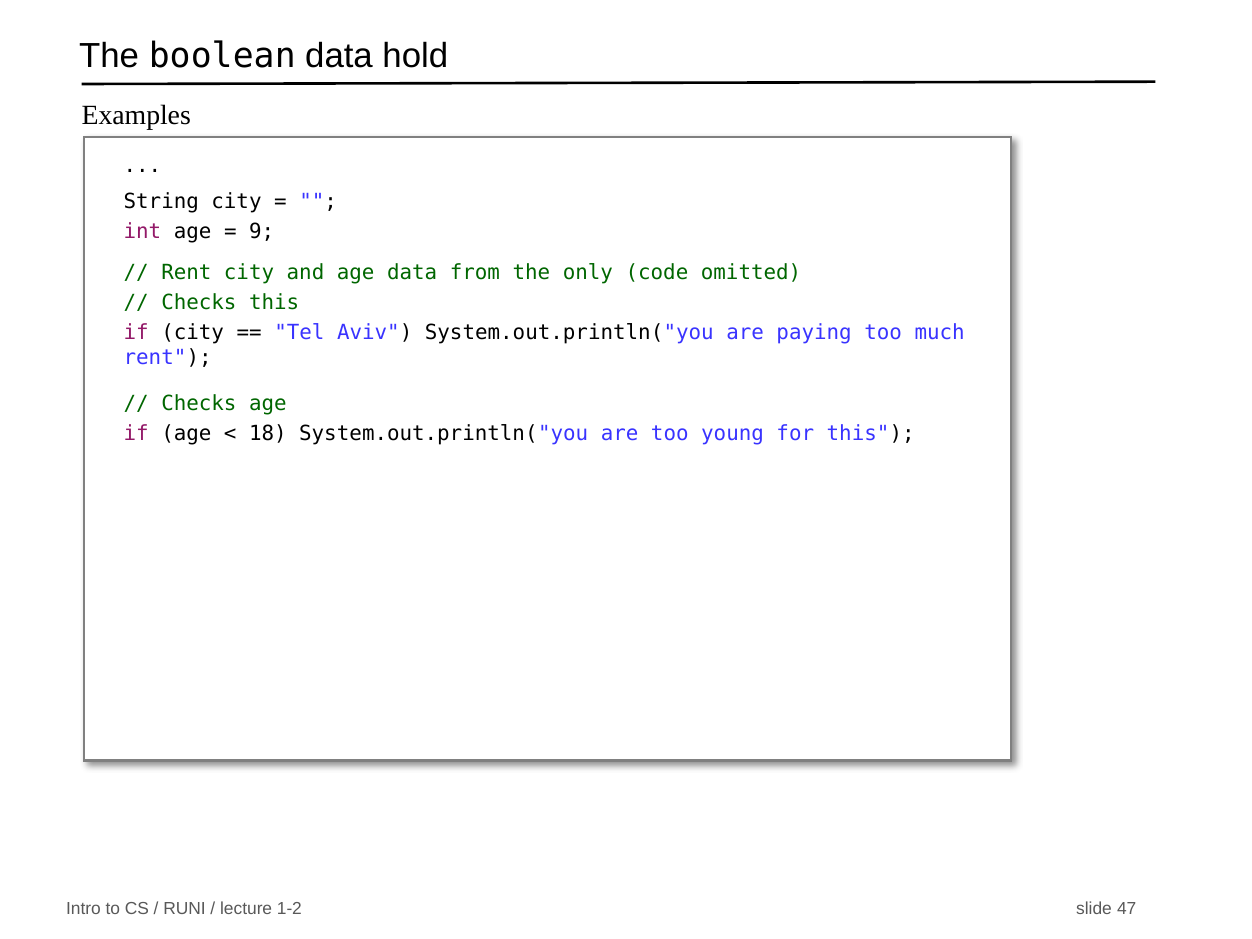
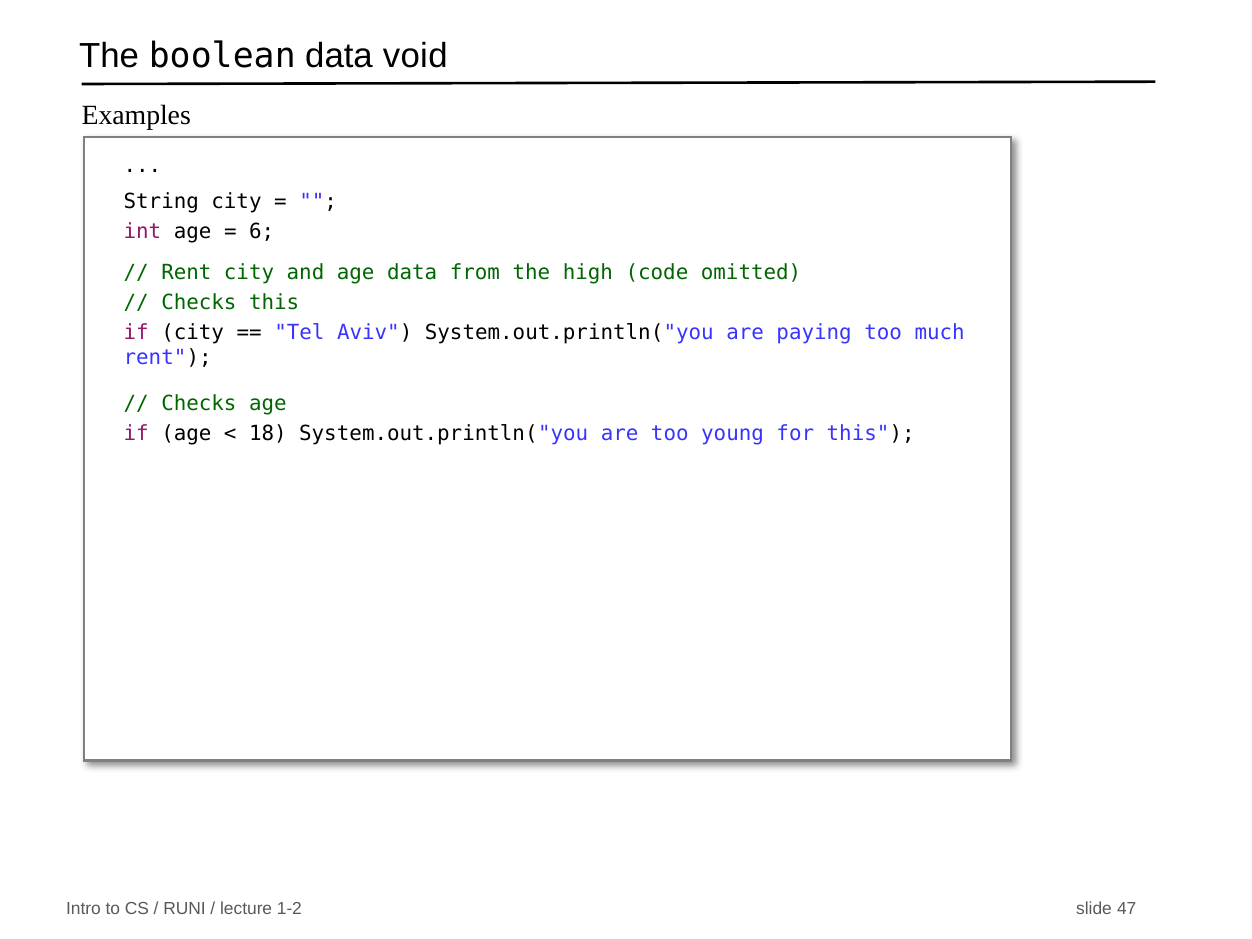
hold: hold -> void (415, 56)
9: 9 -> 6 (262, 232)
only: only -> high (588, 272)
